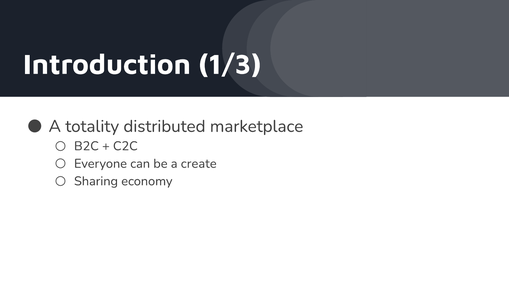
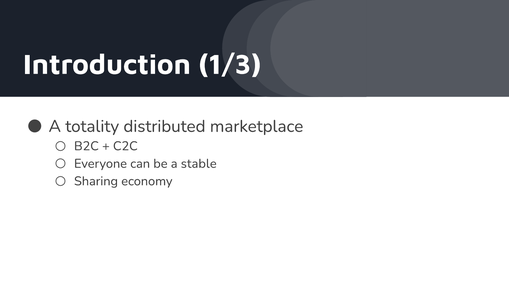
create: create -> stable (199, 164)
